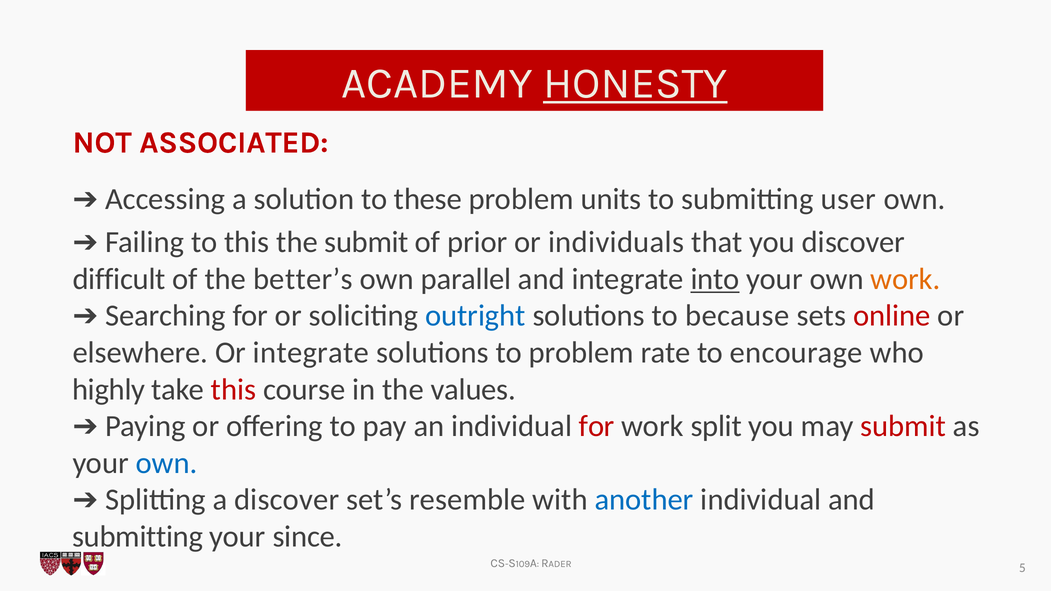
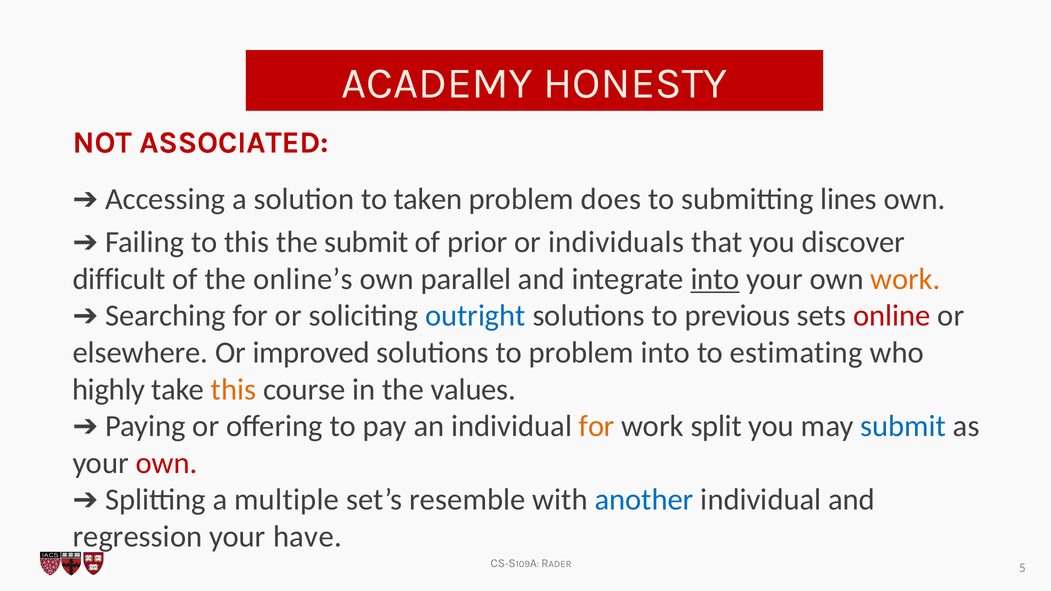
HONESTY underline: present -> none (635, 83)
these: these -> taken (428, 199)
units: units -> does (611, 199)
user: user -> lines (849, 199)
better’s: better’s -> online’s (303, 279)
because: because -> previous (738, 316)
Or integrate: integrate -> improved (311, 353)
problem rate: rate -> into (665, 353)
encourage: encourage -> estimating (796, 353)
this colour: red -> orange (234, 390)
for colour: red -> orange (597, 426)
submit colour: red -> blue (903, 426)
own colour: blue -> red (167, 463)
a discover: discover -> multiple (287, 500)
submitting: submitting -> regression (137, 537)
since: since -> have (307, 537)
